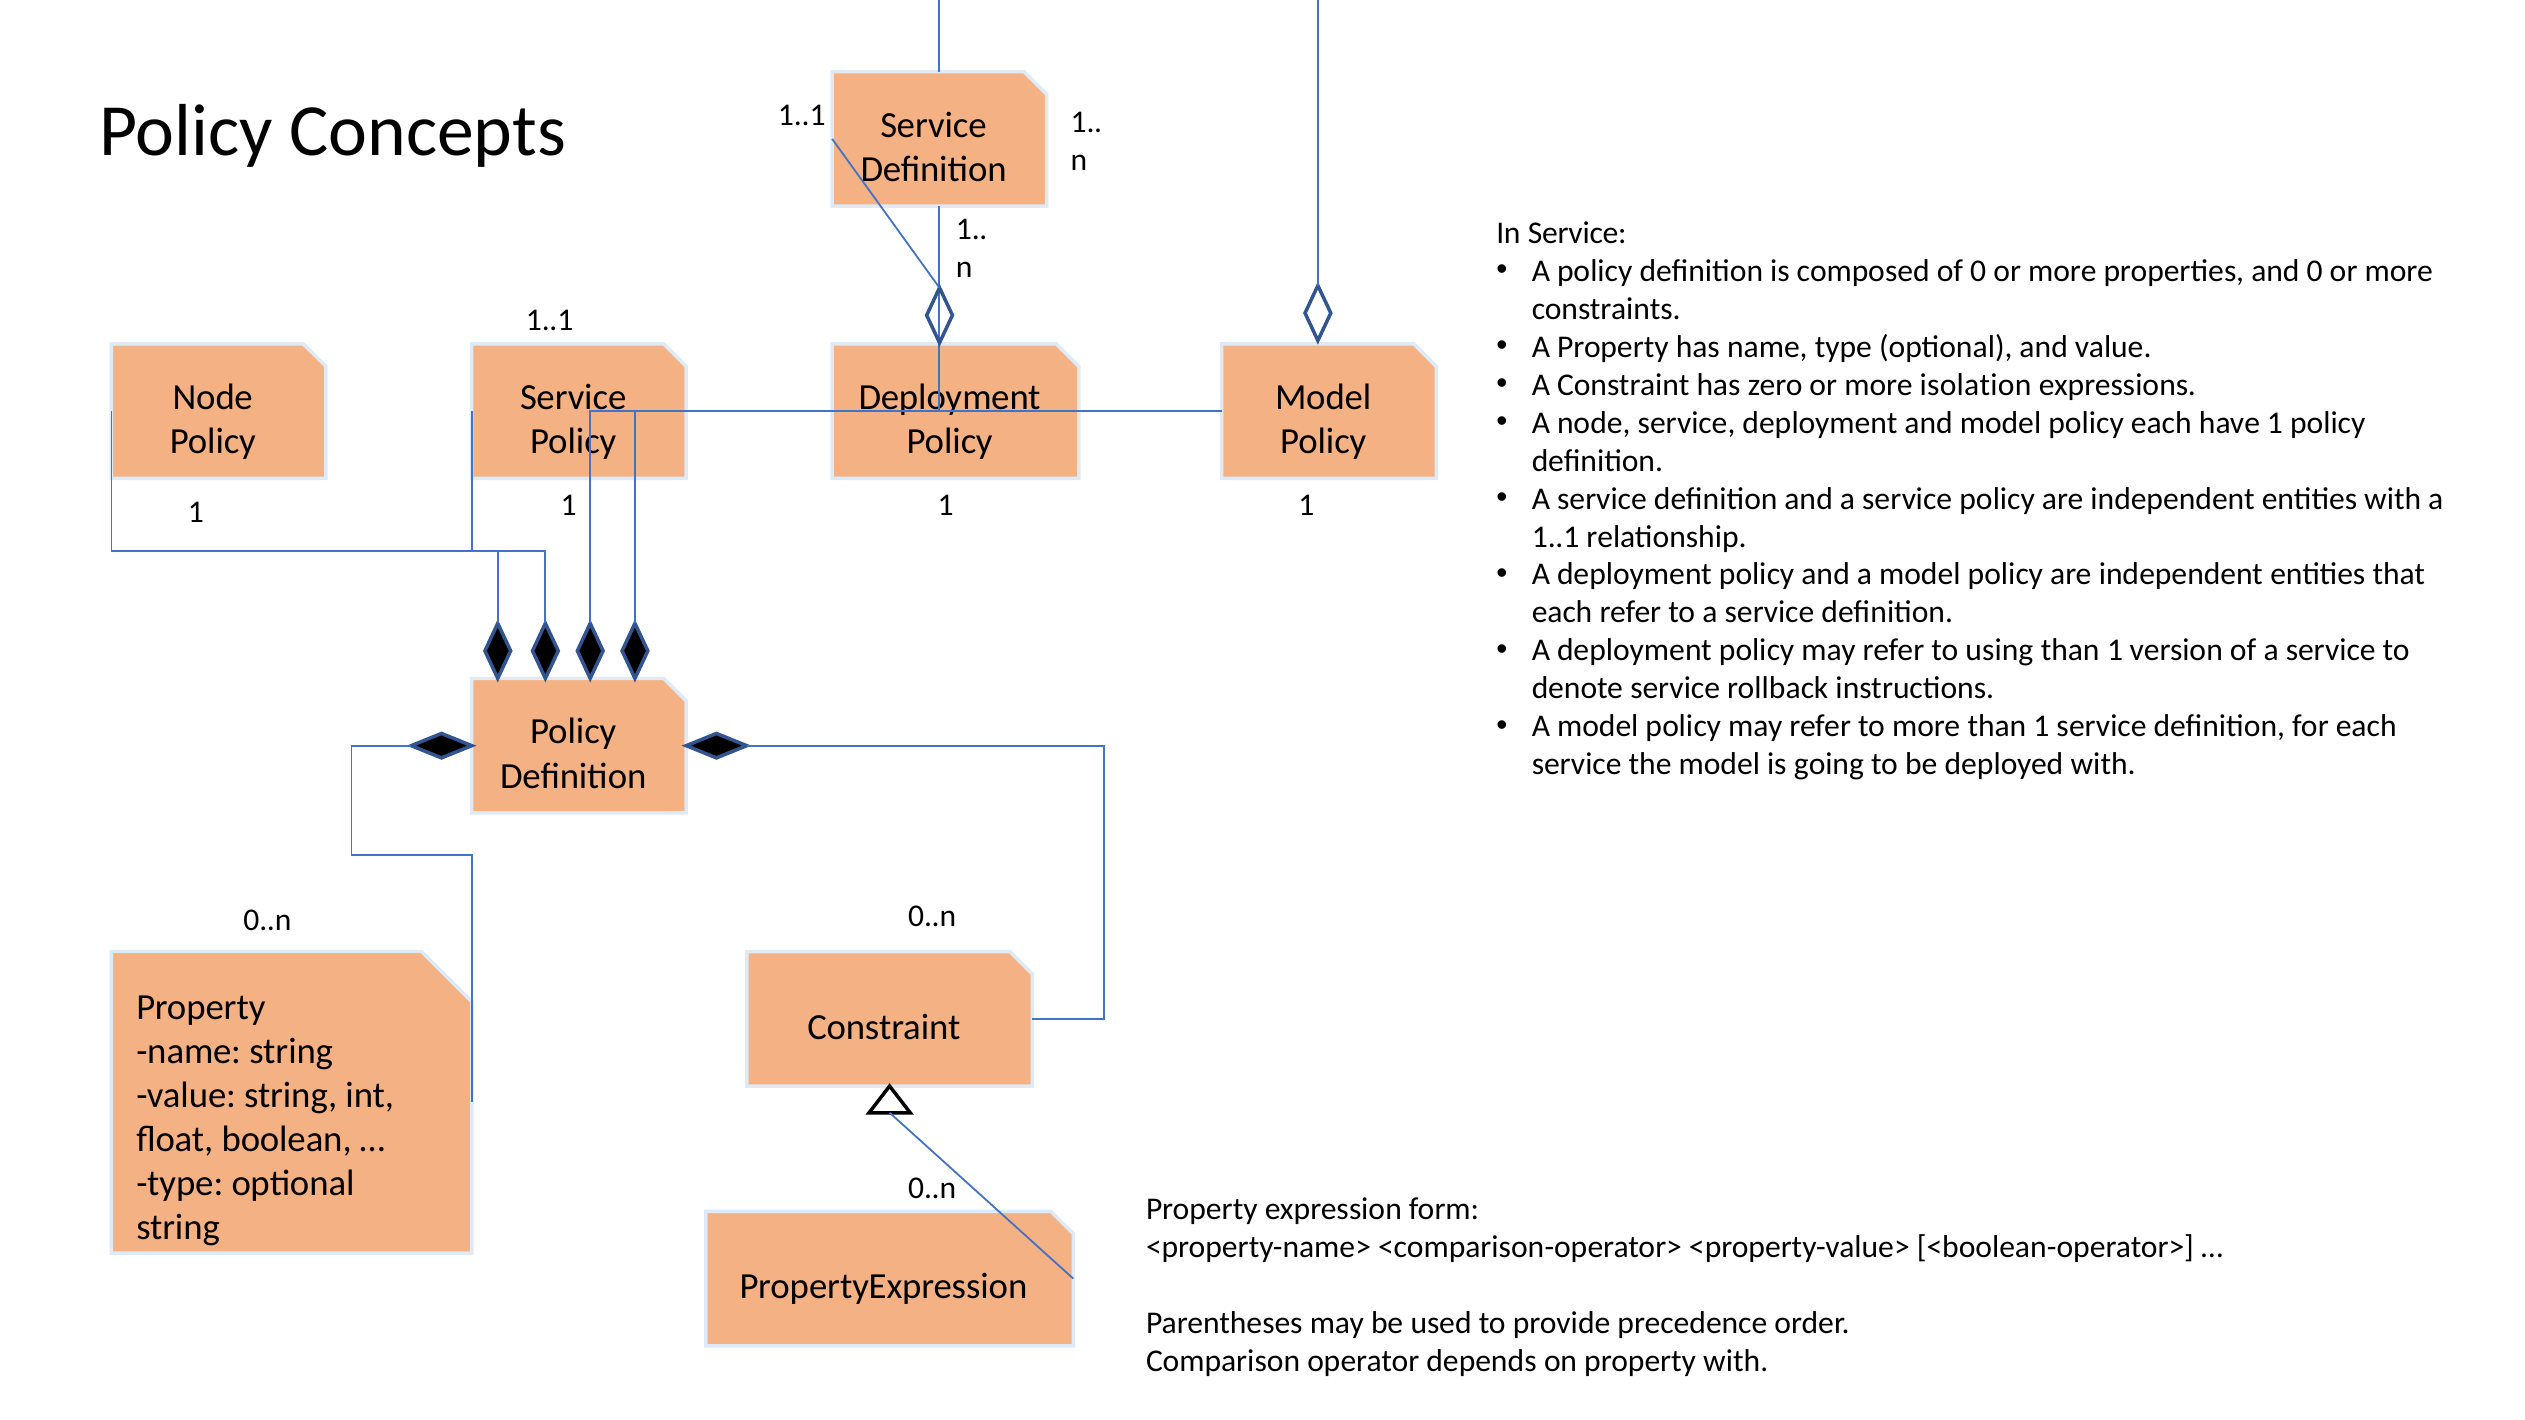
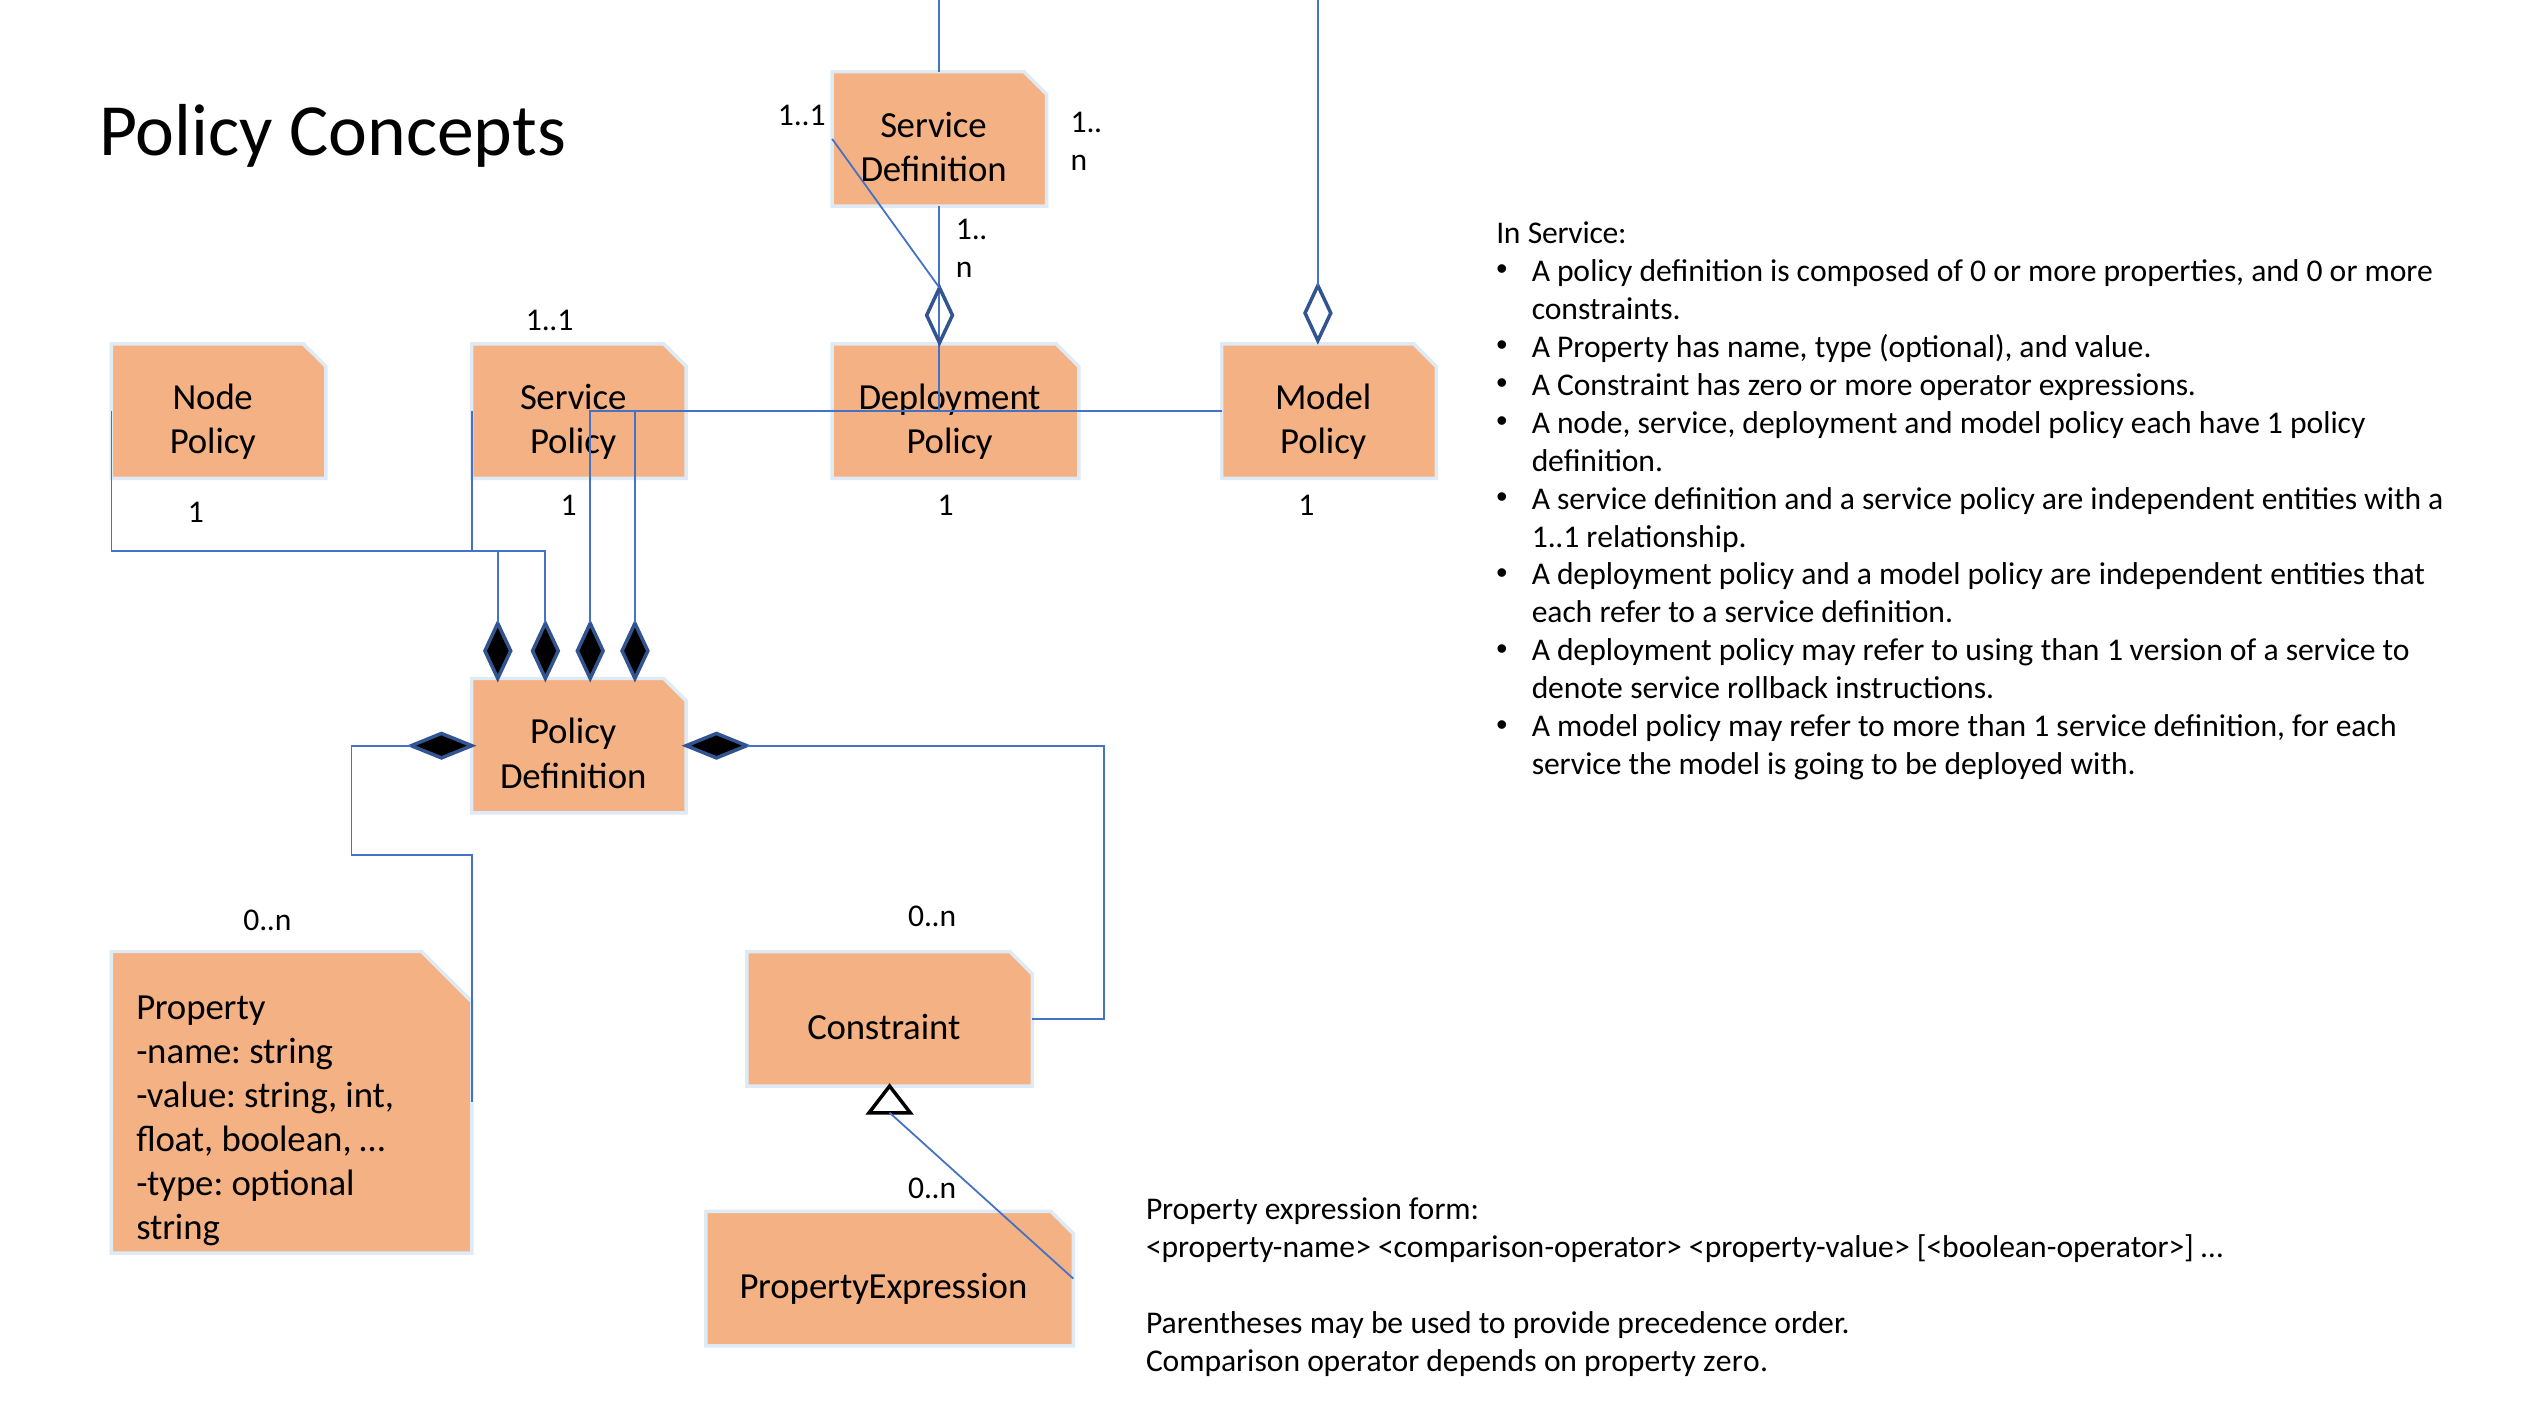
more isolation: isolation -> operator (1976, 385)
property with: with -> zero (1736, 1362)
